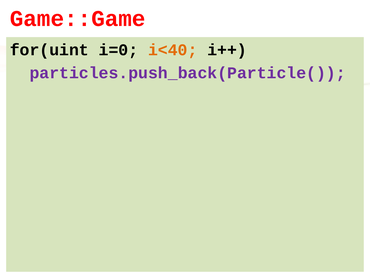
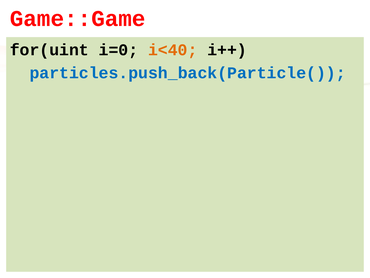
particles.push_back(Particle( colour: purple -> blue (188, 73)
